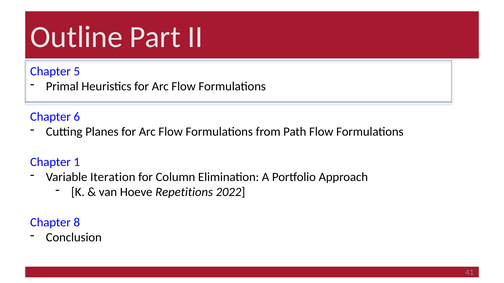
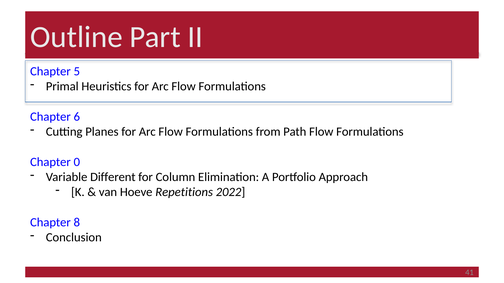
1: 1 -> 0 (77, 162)
Iteration: Iteration -> Different (113, 177)
